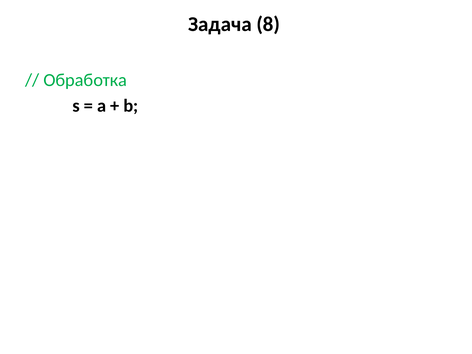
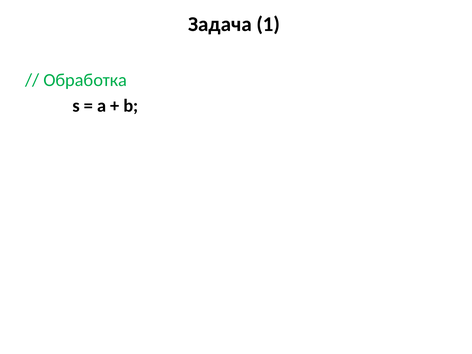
8: 8 -> 1 (268, 24)
